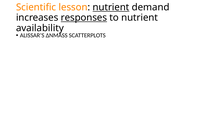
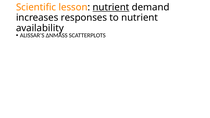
responses underline: present -> none (84, 18)
